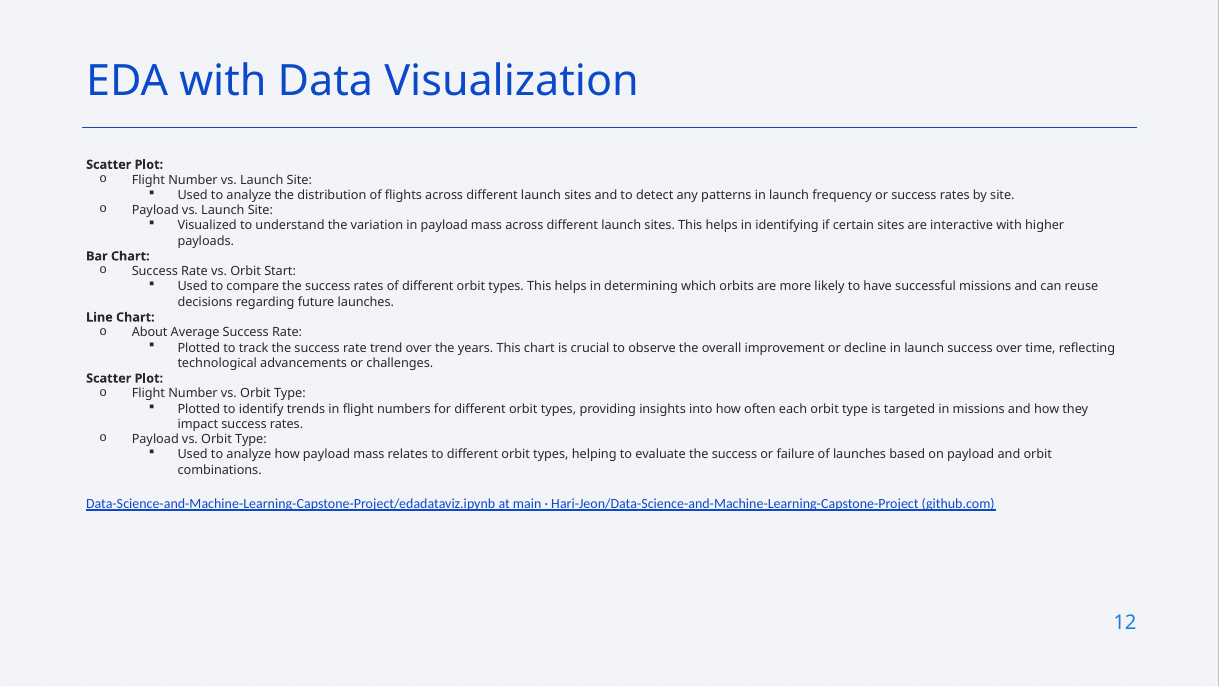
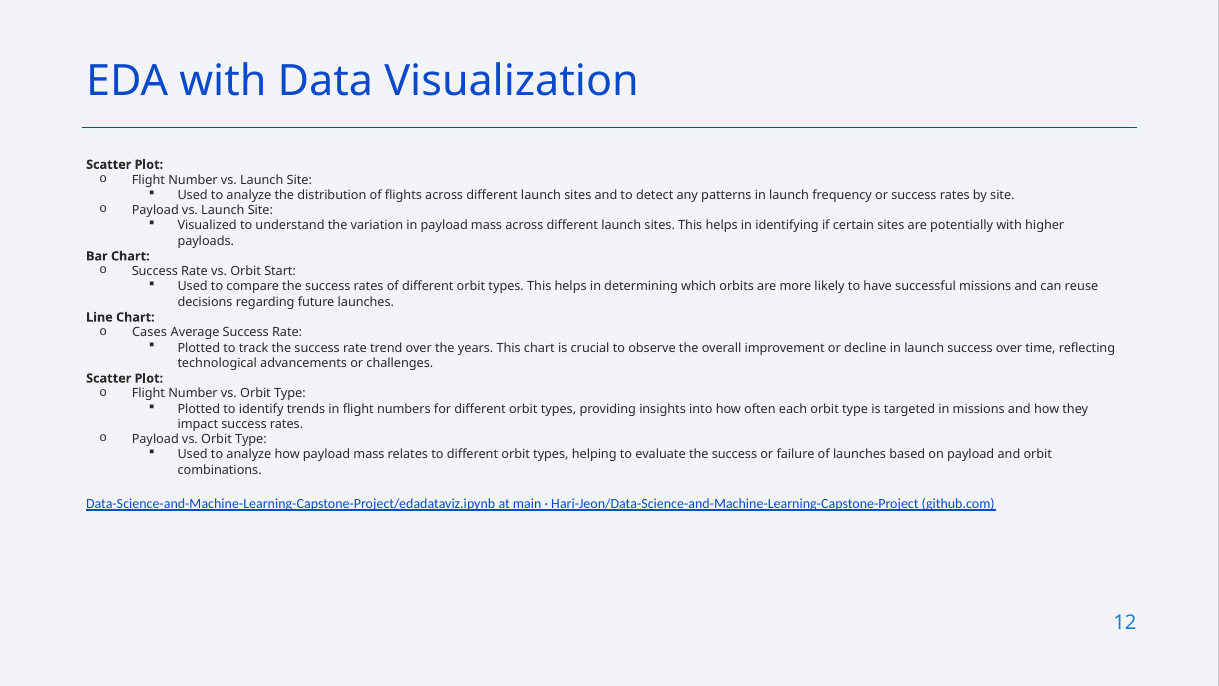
interactive: interactive -> potentially (962, 226)
About: About -> Cases (150, 332)
